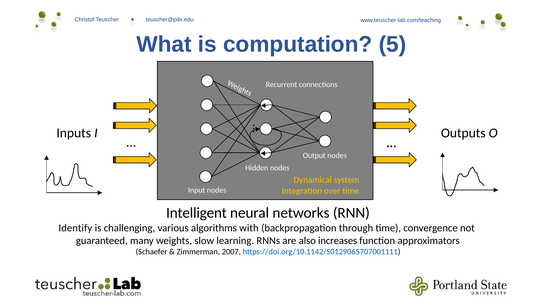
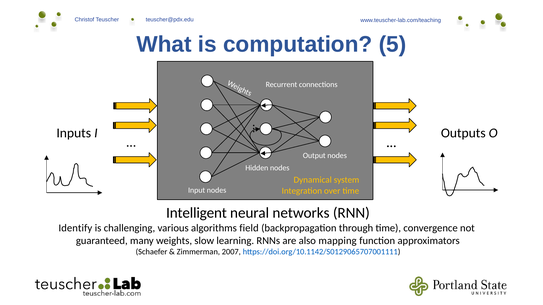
with: with -> field (249, 228)
increases: increases -> mapping (338, 241)
